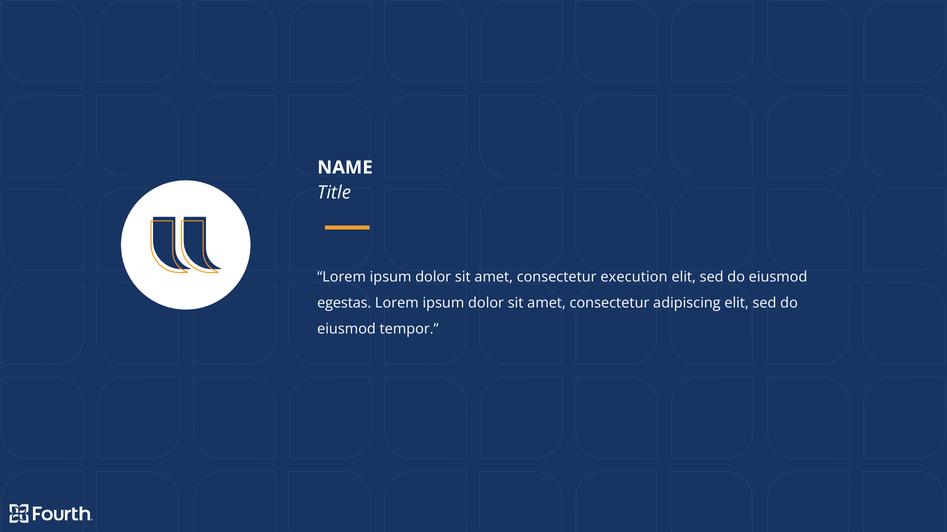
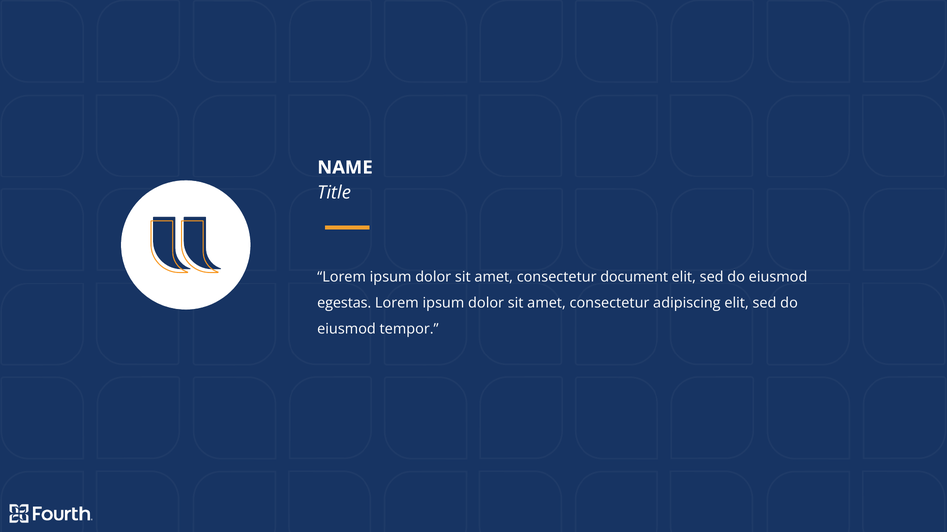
execution: execution -> document (634, 278)
